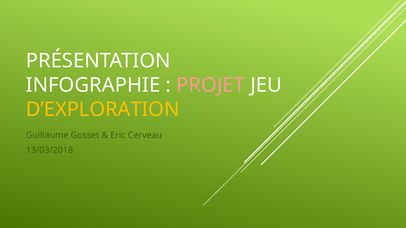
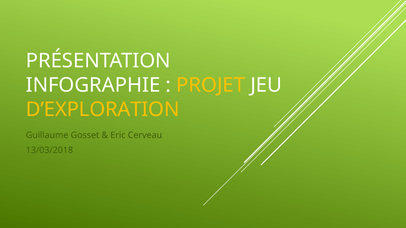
PROJET colour: pink -> yellow (211, 85)
